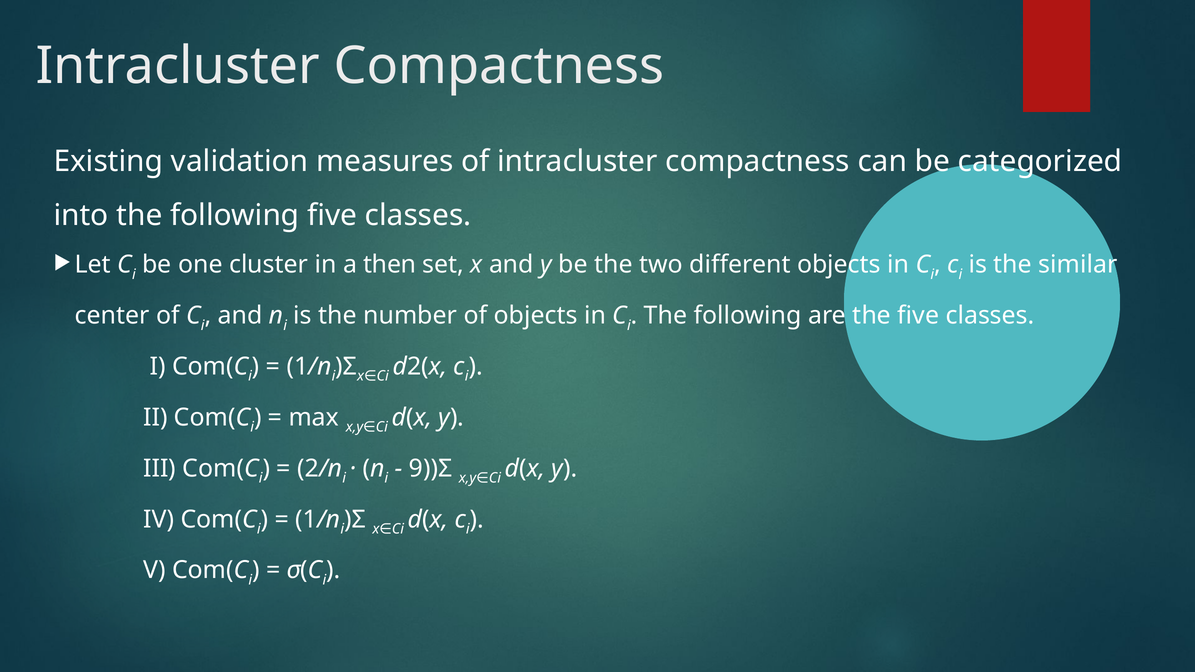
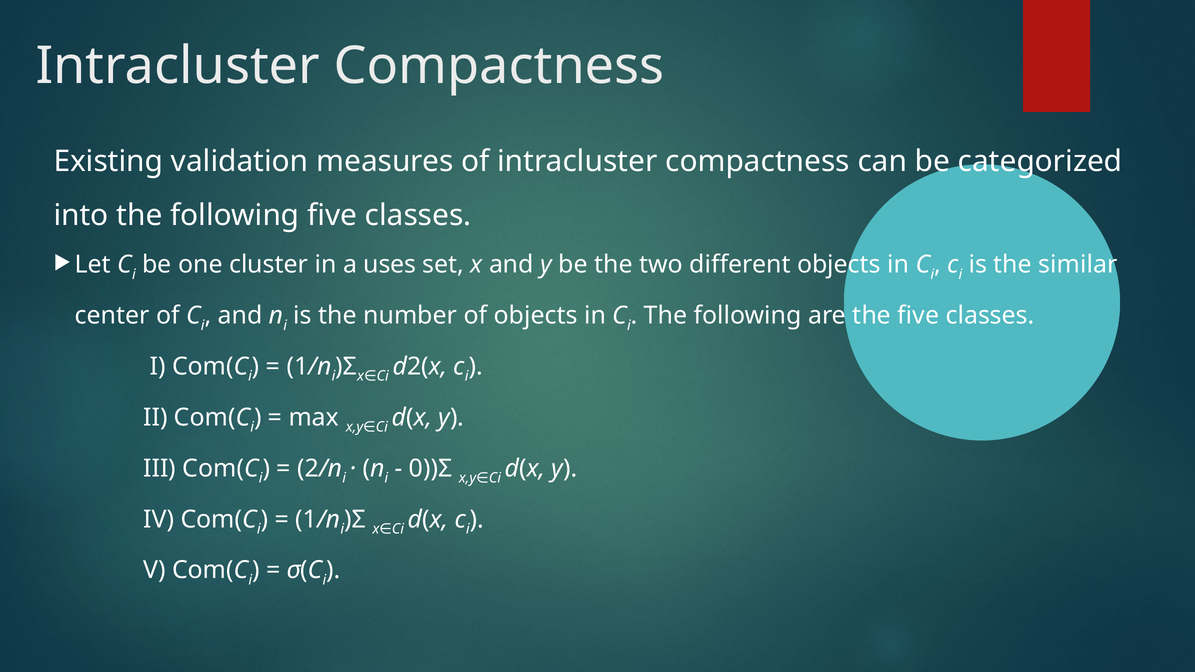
then: then -> uses (390, 265)
9))Σ: 9))Σ -> 0))Σ (431, 469)
